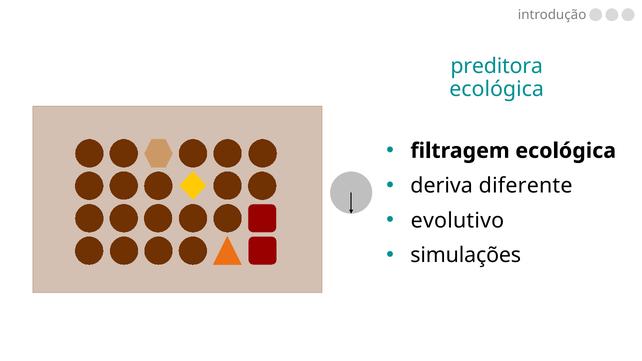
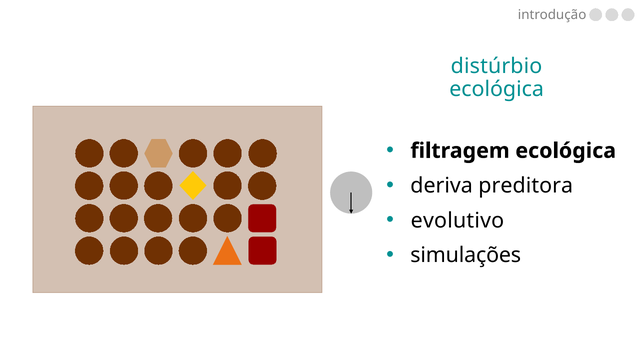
preditora: preditora -> distúrbio (497, 66)
diferente: diferente -> preditora (526, 186)
